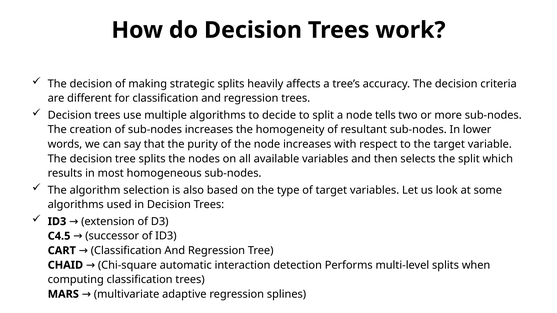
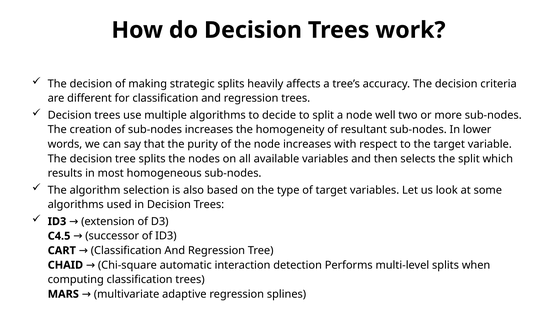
tells: tells -> well (385, 115)
